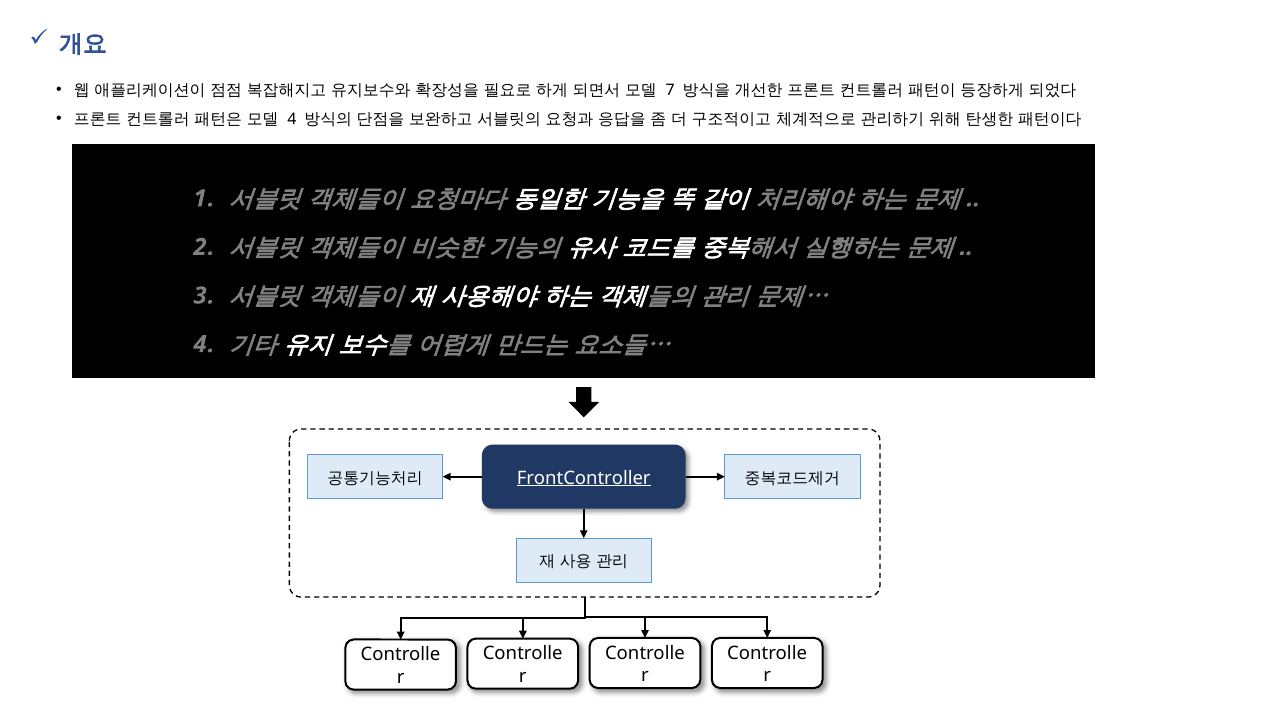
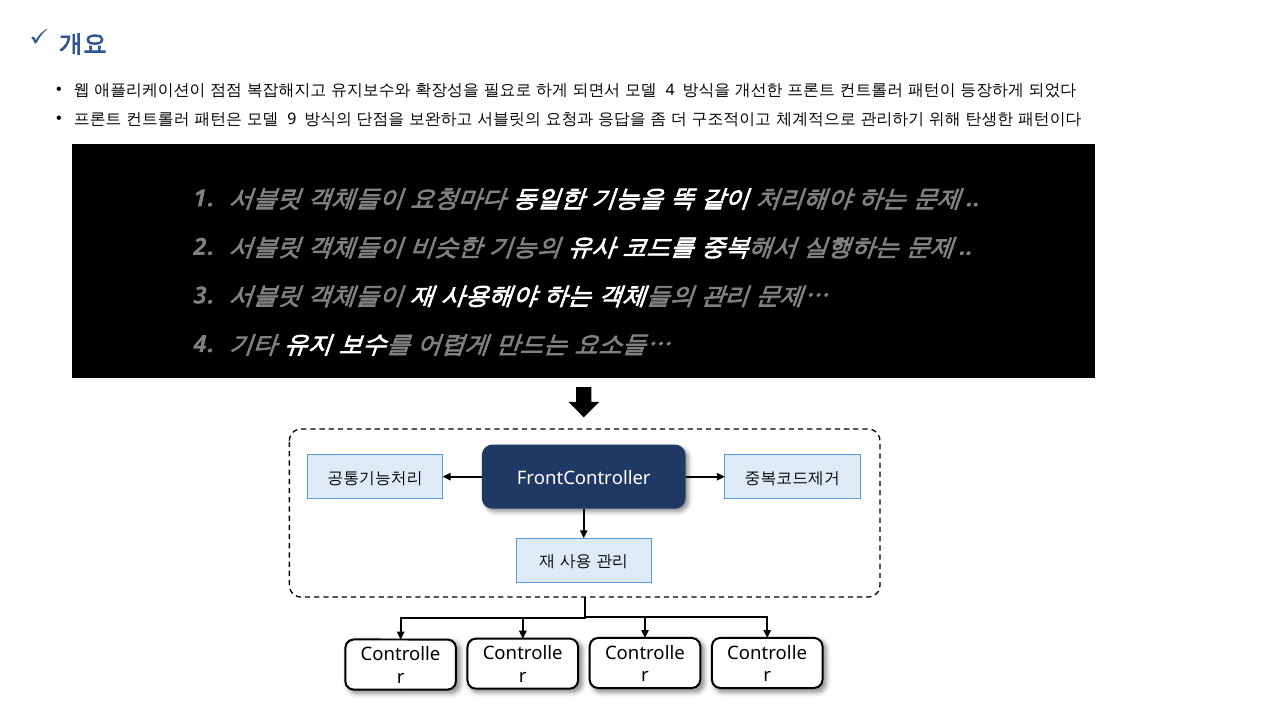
7: 7 -> 4 (670, 90)
4: 4 -> 9 (292, 119)
FrontController underline: present -> none (584, 478)
